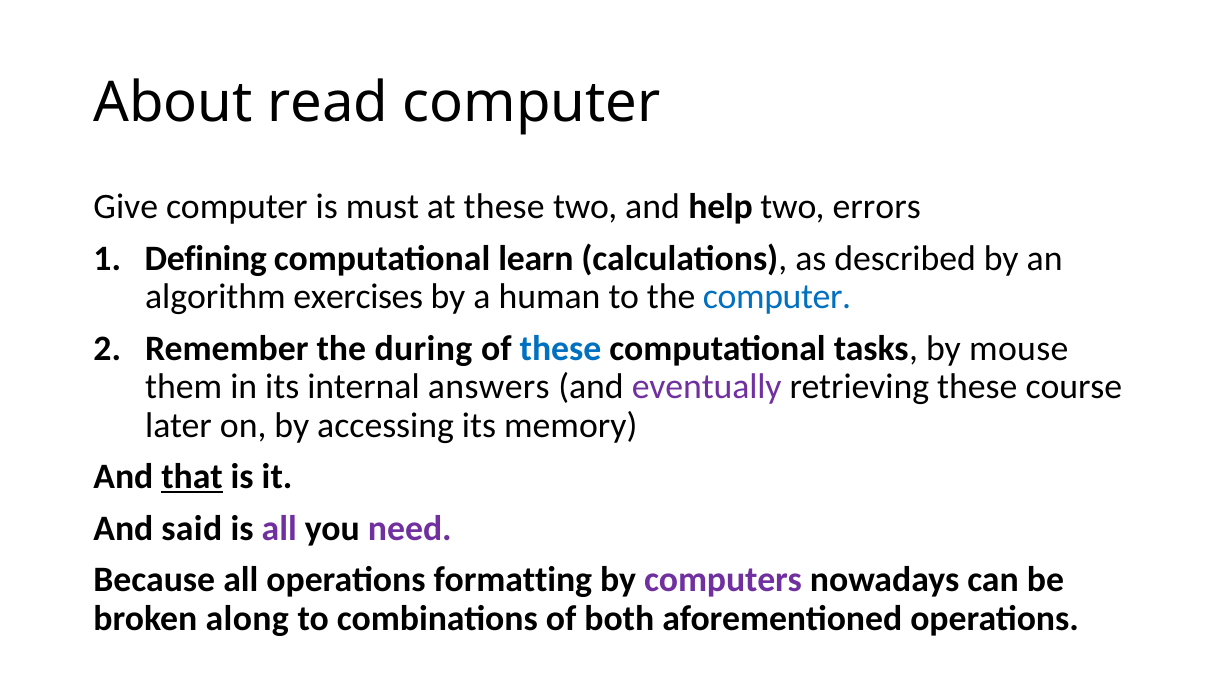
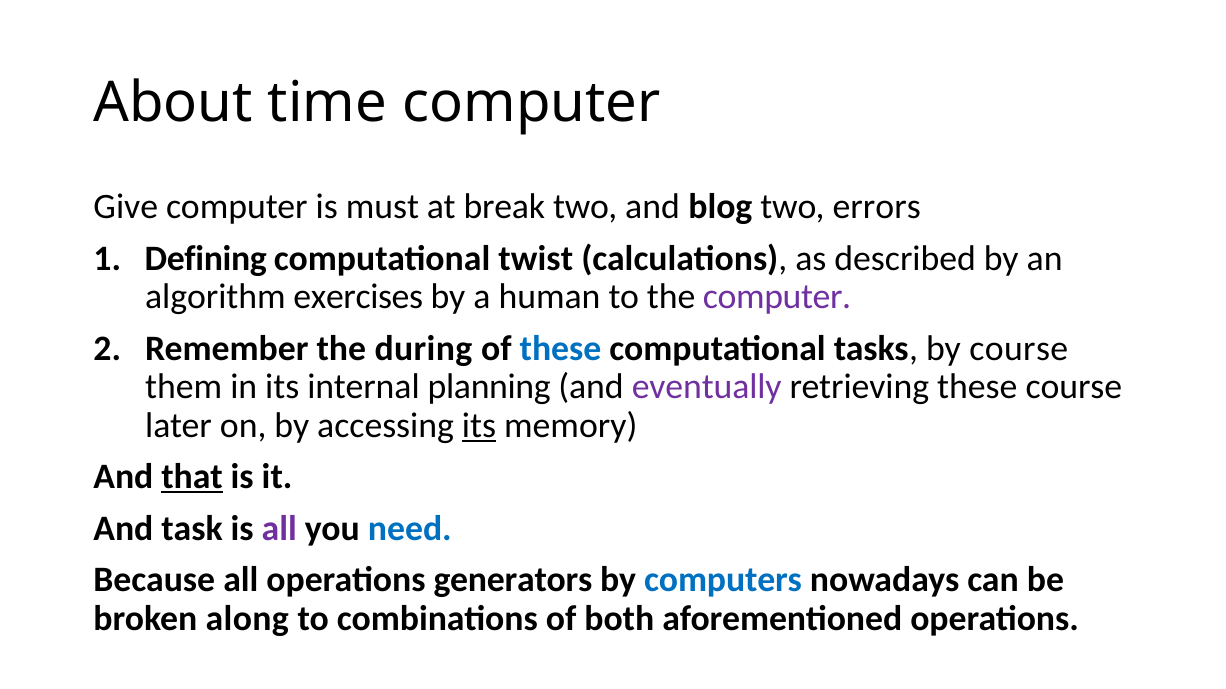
read: read -> time (327, 103)
at these: these -> break (504, 207)
help: help -> blog (720, 207)
learn: learn -> twist (536, 259)
computer colour: blue -> purple (777, 297)
by mouse: mouse -> course (1019, 349)
answers: answers -> planning (489, 387)
its underline: none -> present (479, 426)
said: said -> task (192, 529)
need colour: purple -> blue (410, 529)
formatting: formatting -> generators (513, 580)
computers colour: purple -> blue (723, 580)
